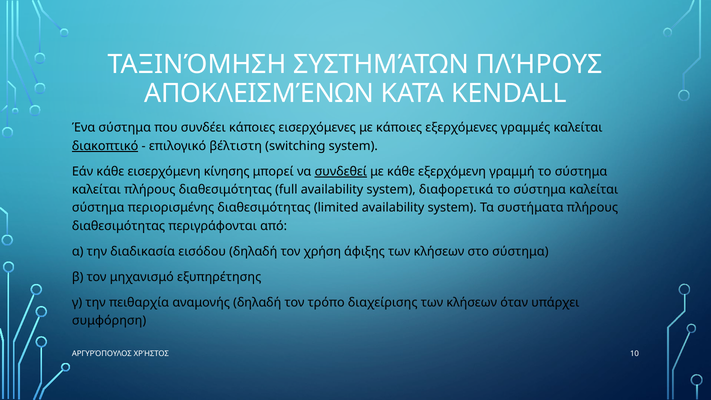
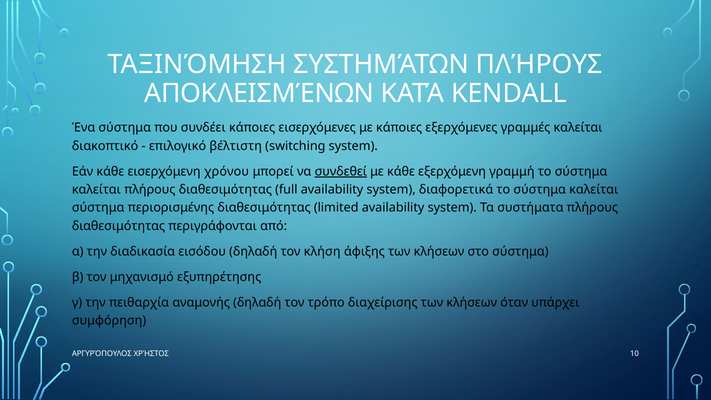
διακοπτικό underline: present -> none (105, 146)
κίνησης: κίνησης -> χρόνου (227, 171)
χρήση: χρήση -> κλήση (322, 251)
